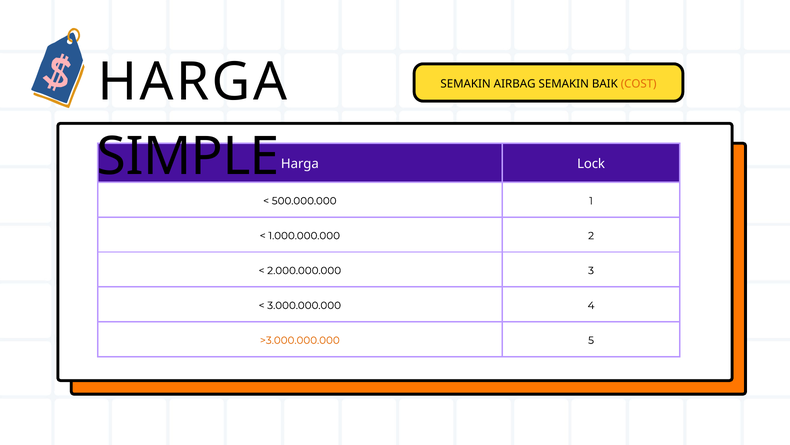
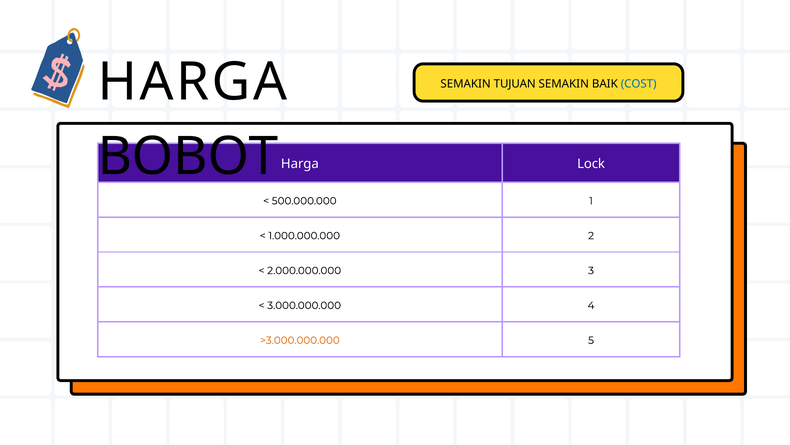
AIRBAG: AIRBAG -> TUJUAN (515, 84)
COST colour: orange -> blue (639, 84)
SIMPLE: SIMPLE -> BOBOT (188, 157)
